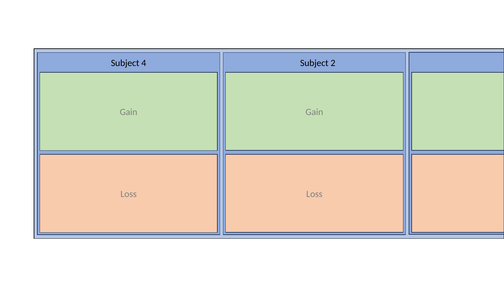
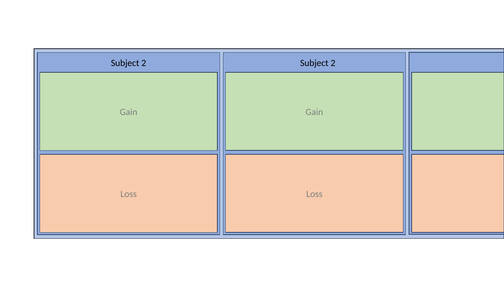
4: 4 -> 2 (144, 63)
